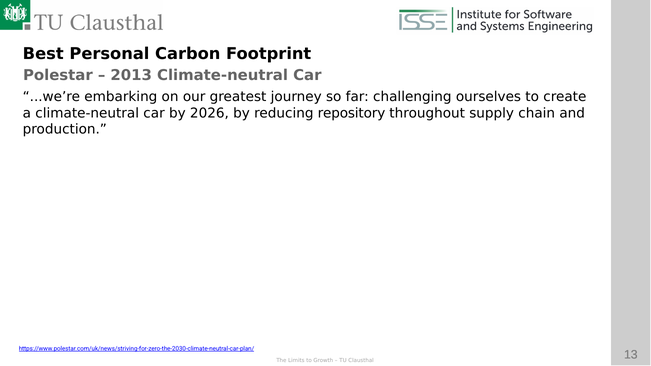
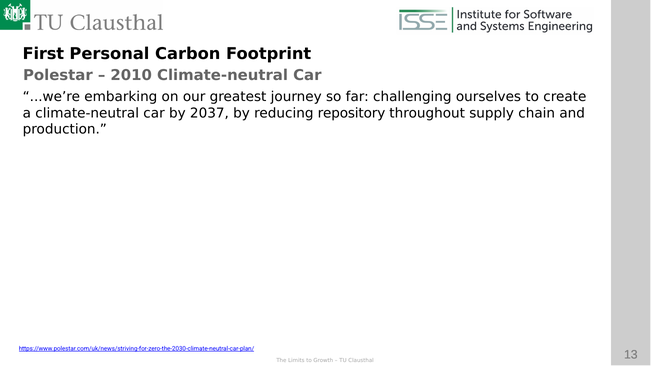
Best: Best -> First (43, 54)
2013: 2013 -> 2010 (131, 75)
2026: 2026 -> 2037 (209, 113)
